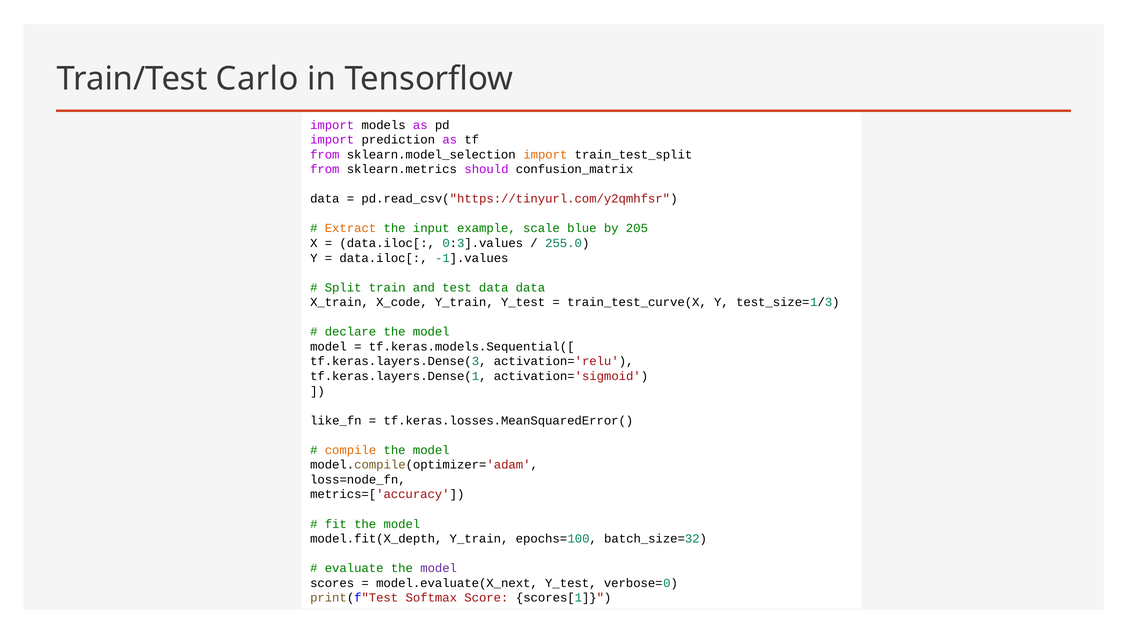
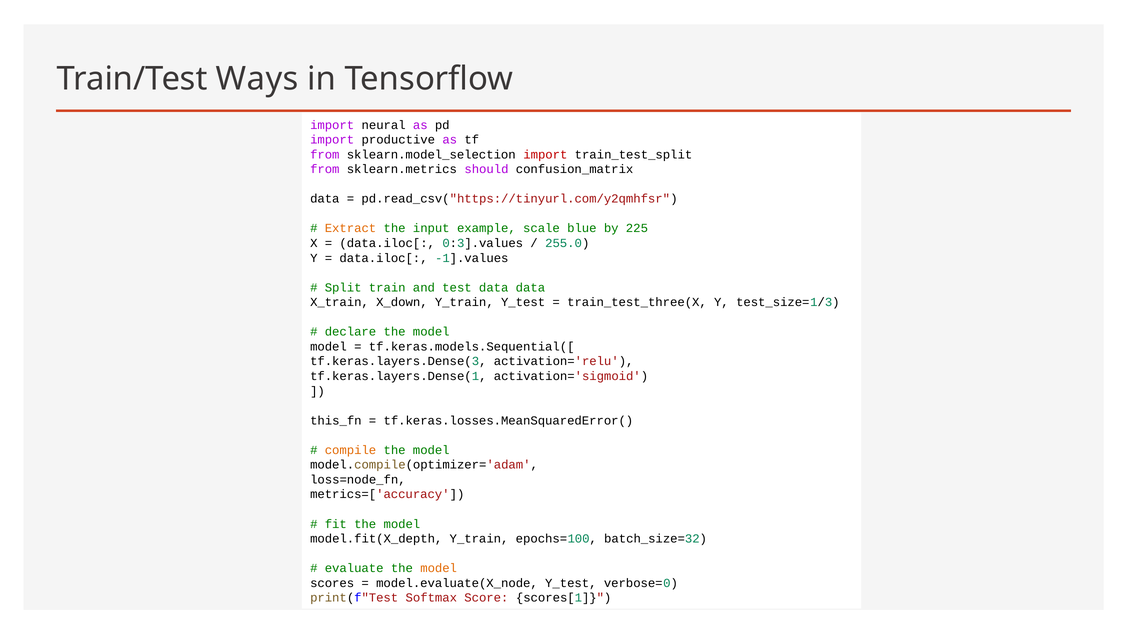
Carlo: Carlo -> Ways (257, 79)
models: models -> neural (384, 125)
prediction: prediction -> productive (398, 140)
import colour: orange -> red (545, 155)
205: 205 -> 225 (637, 228)
X_code: X_code -> X_down (402, 302)
train_test_curve(X: train_test_curve(X -> train_test_three(X (637, 302)
like_fn: like_fn -> this_fn (336, 420)
model colour: purple -> orange (439, 568)
model.evaluate(X_next: model.evaluate(X_next -> model.evaluate(X_node (457, 583)
